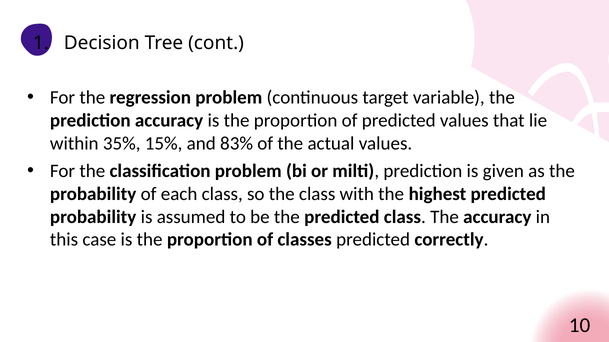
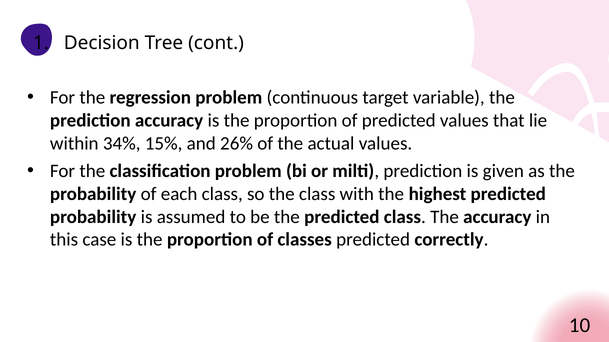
35%: 35% -> 34% (122, 143)
83%: 83% -> 26% (237, 143)
